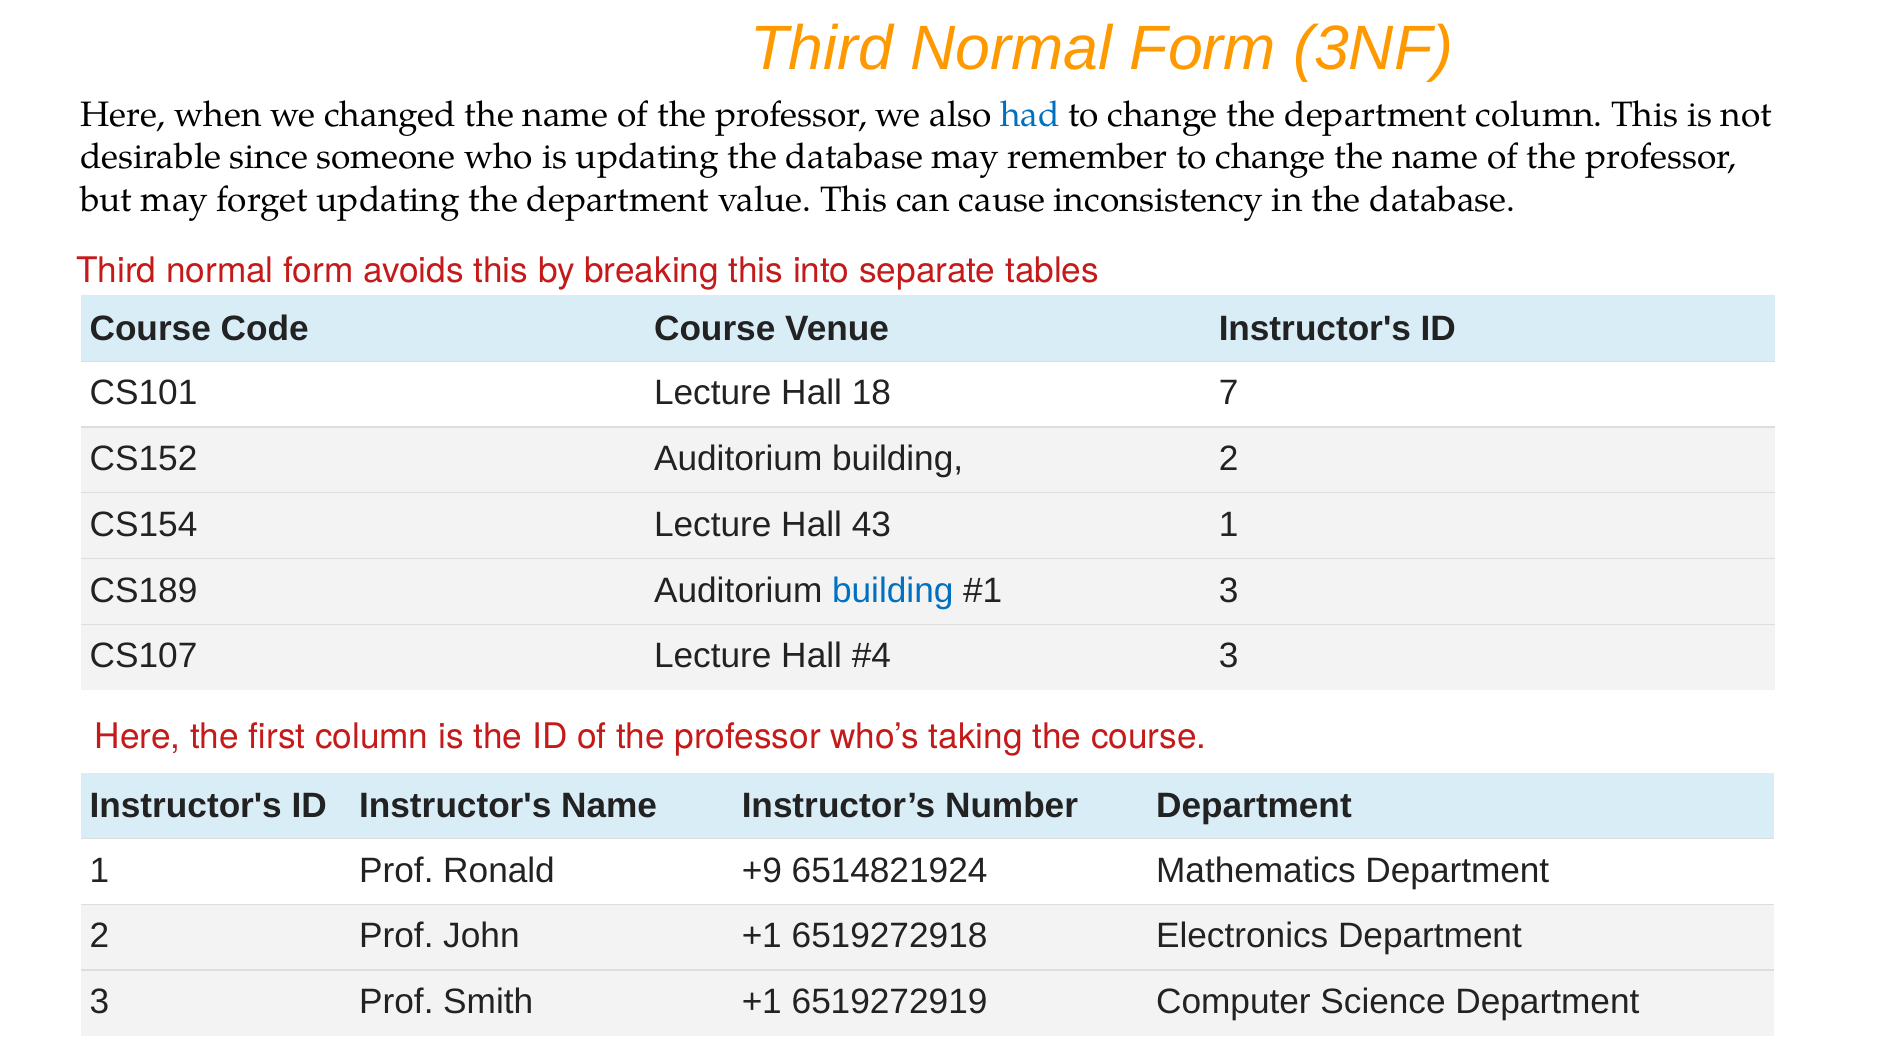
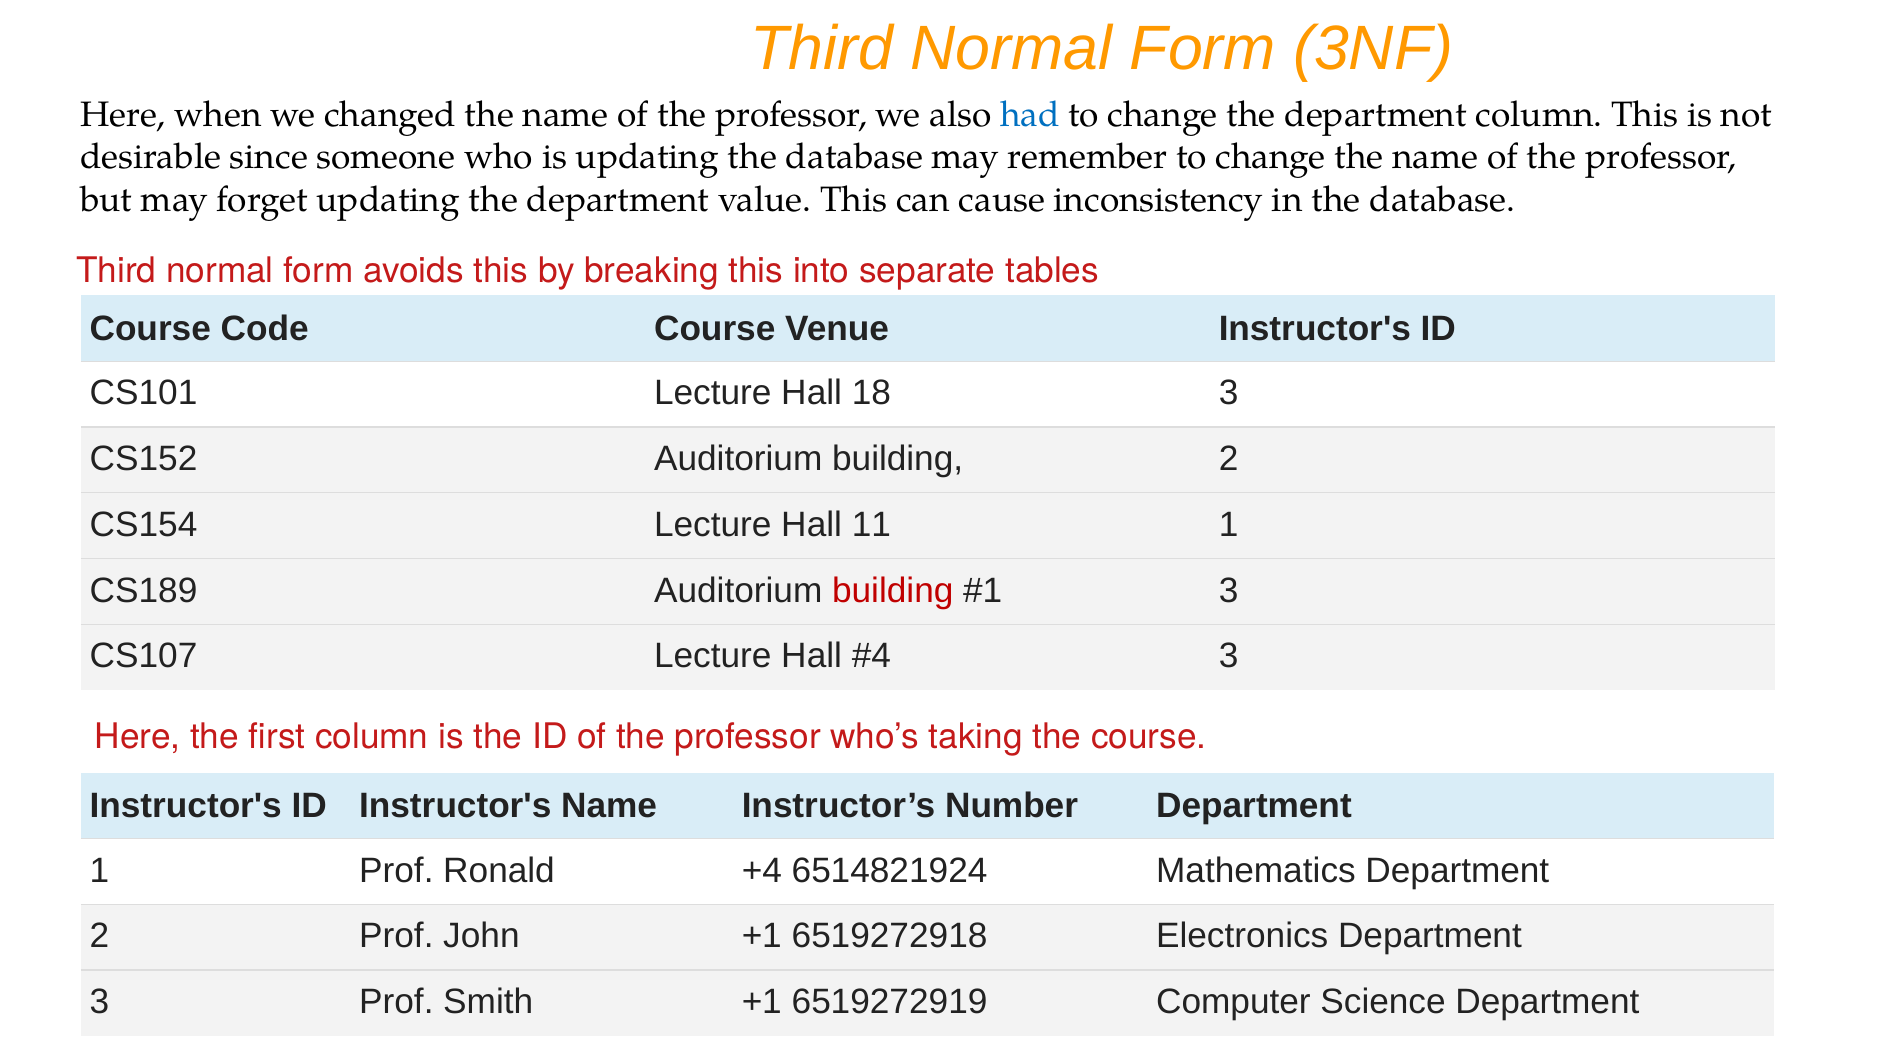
18 7: 7 -> 3 (1229, 393)
43: 43 -> 11 (871, 525)
building colour: blue -> red (893, 590)
+9: +9 -> +4 (762, 870)
